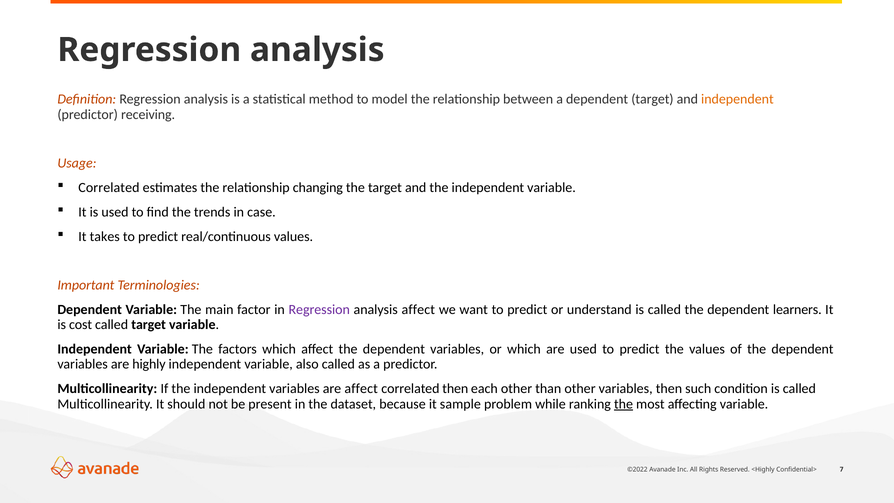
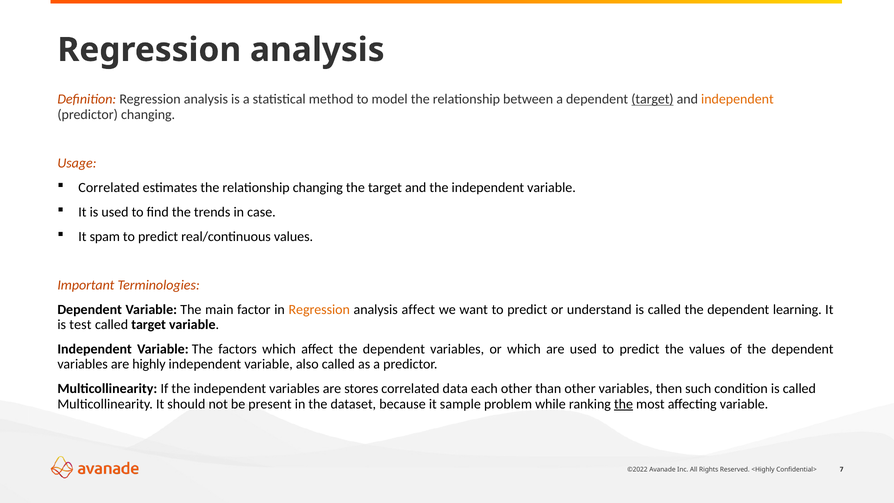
target underline: none -> present (652, 99)
predictor receiving: receiving -> changing (148, 114)
takes: takes -> spam (105, 236)
Regression colour: purple -> orange (319, 310)
learners: learners -> learning (797, 310)
cost: cost -> test (80, 325)
are affect: affect -> stores (361, 389)
correlated then: then -> data (455, 389)
